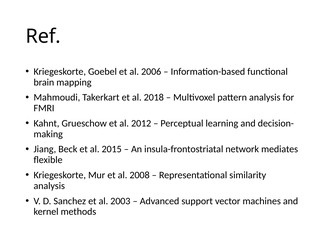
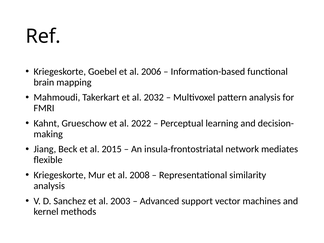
2018: 2018 -> 2032 (154, 97)
2012: 2012 -> 2022 (141, 123)
